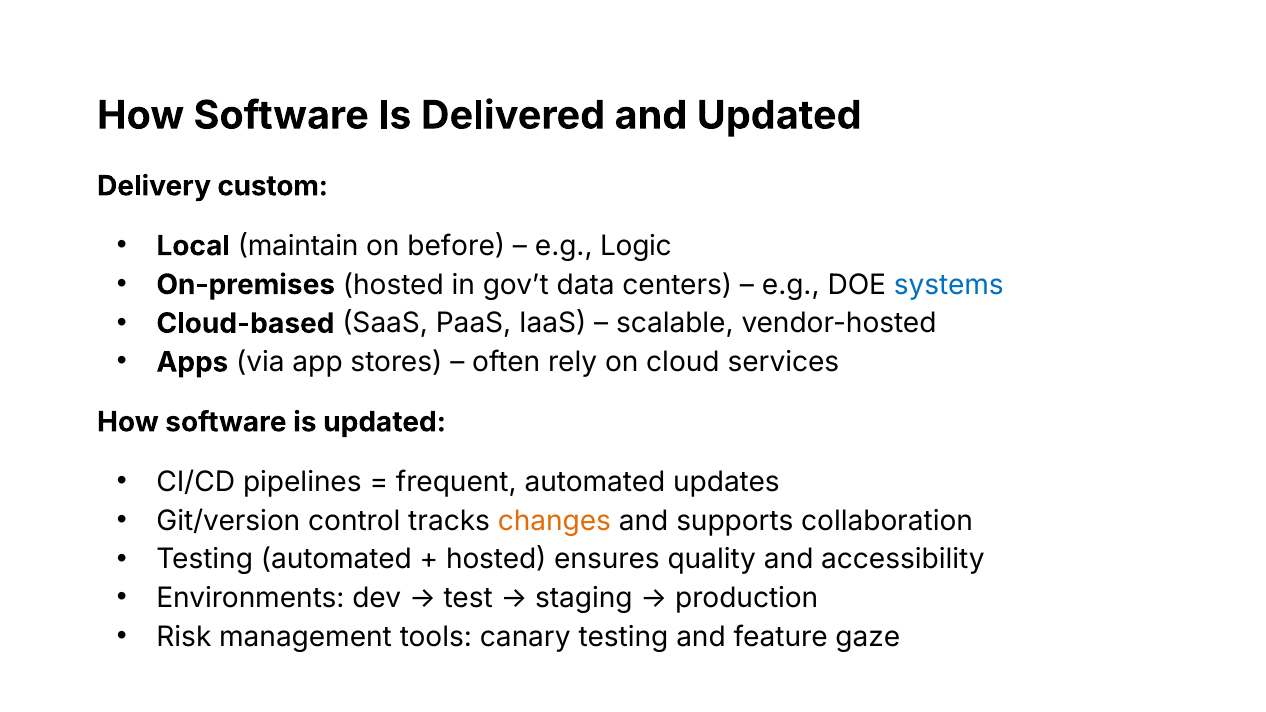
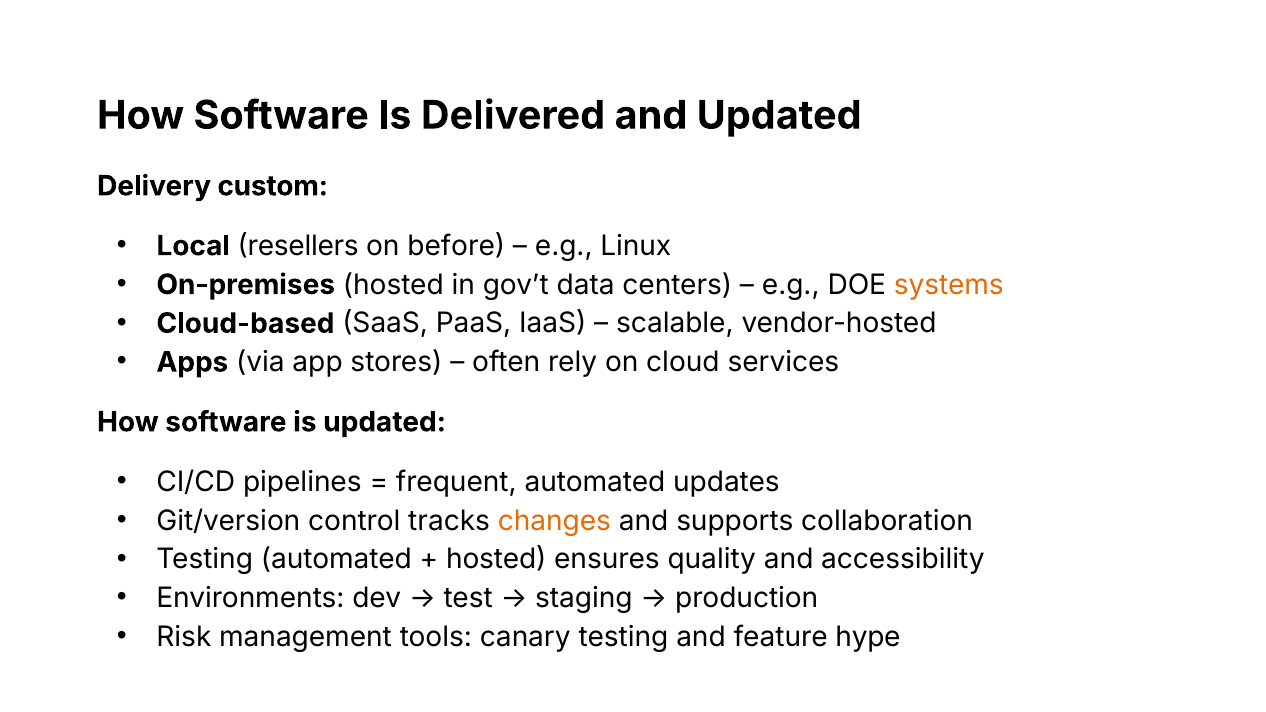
maintain: maintain -> resellers (298, 246)
Logic: Logic -> Linux (636, 246)
systems colour: blue -> orange (949, 285)
gaze: gaze -> hype (868, 637)
